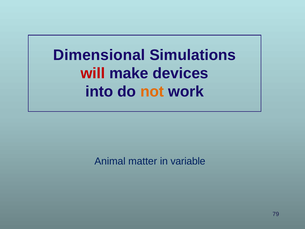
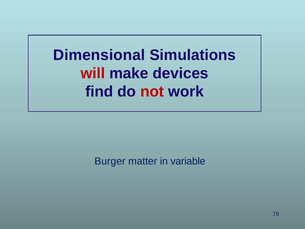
into: into -> find (99, 92)
not colour: orange -> red (152, 92)
Animal: Animal -> Burger (110, 161)
